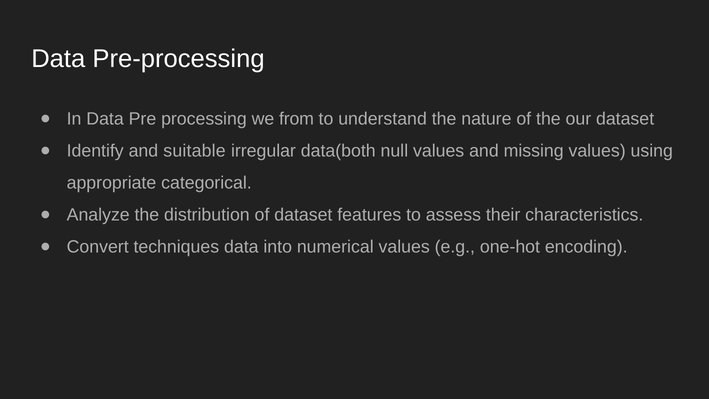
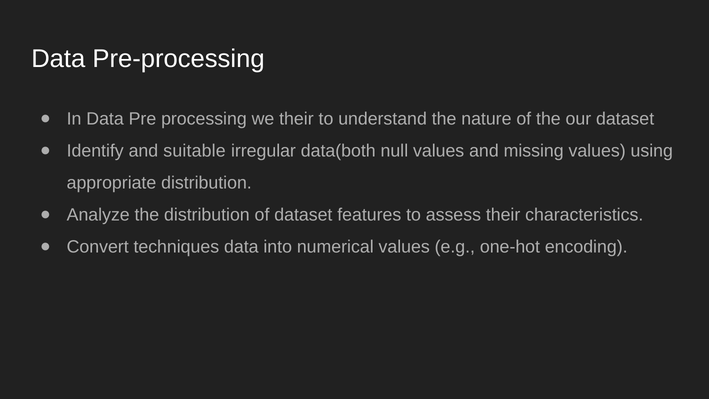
we from: from -> their (296, 119)
appropriate categorical: categorical -> distribution (206, 183)
